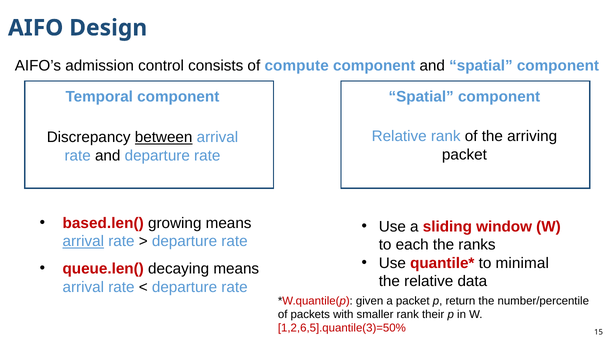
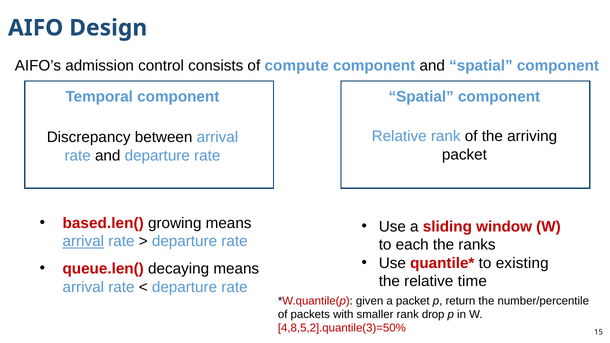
between underline: present -> none (164, 137)
minimal: minimal -> existing (522, 263)
data: data -> time (472, 282)
their: their -> drop (433, 315)
1,2,6,5].quantile(3)=50%: 1,2,6,5].quantile(3)=50% -> 4,8,5,2].quantile(3)=50% (342, 328)
